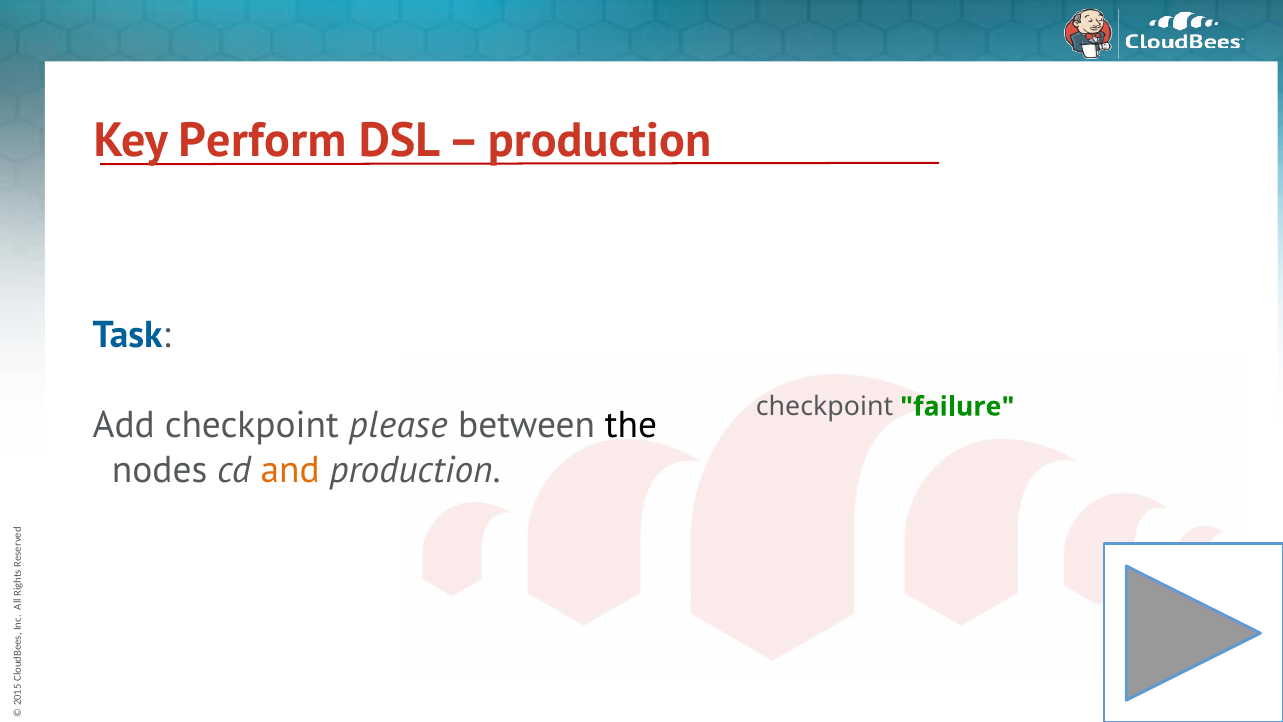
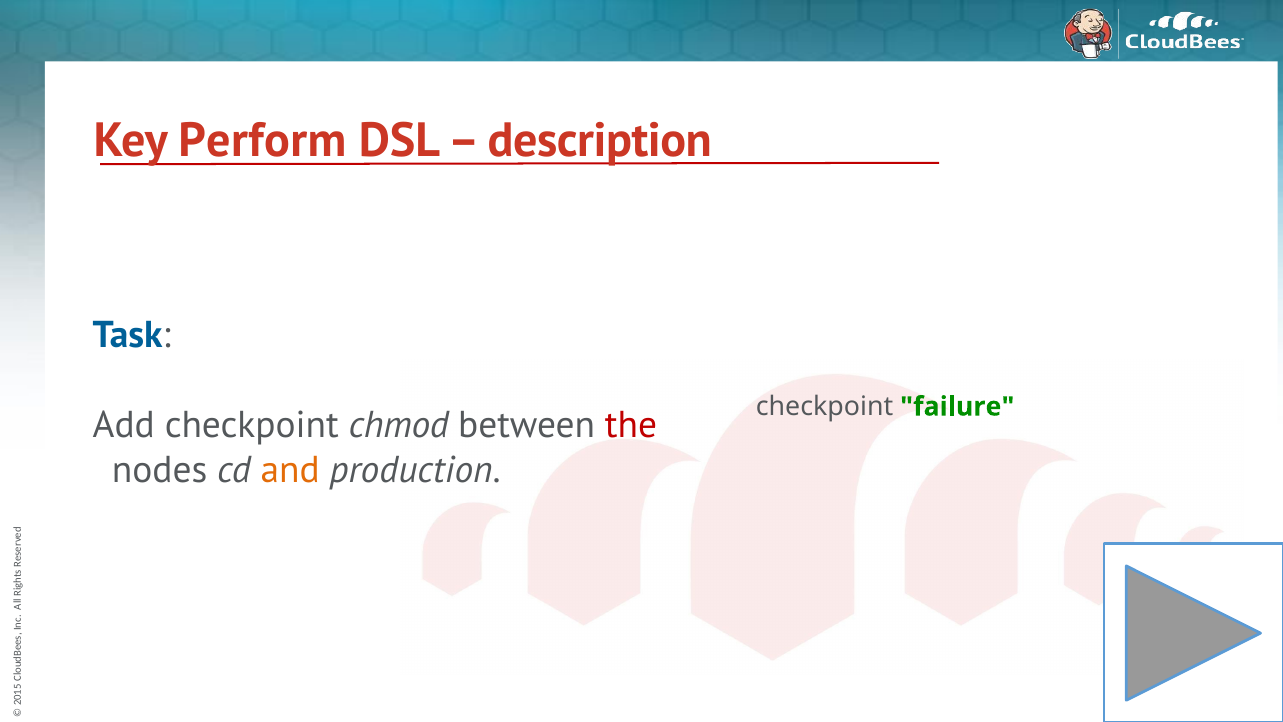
production: production -> description (600, 141)
please: please -> chmod (399, 425)
the colour: black -> red (631, 425)
